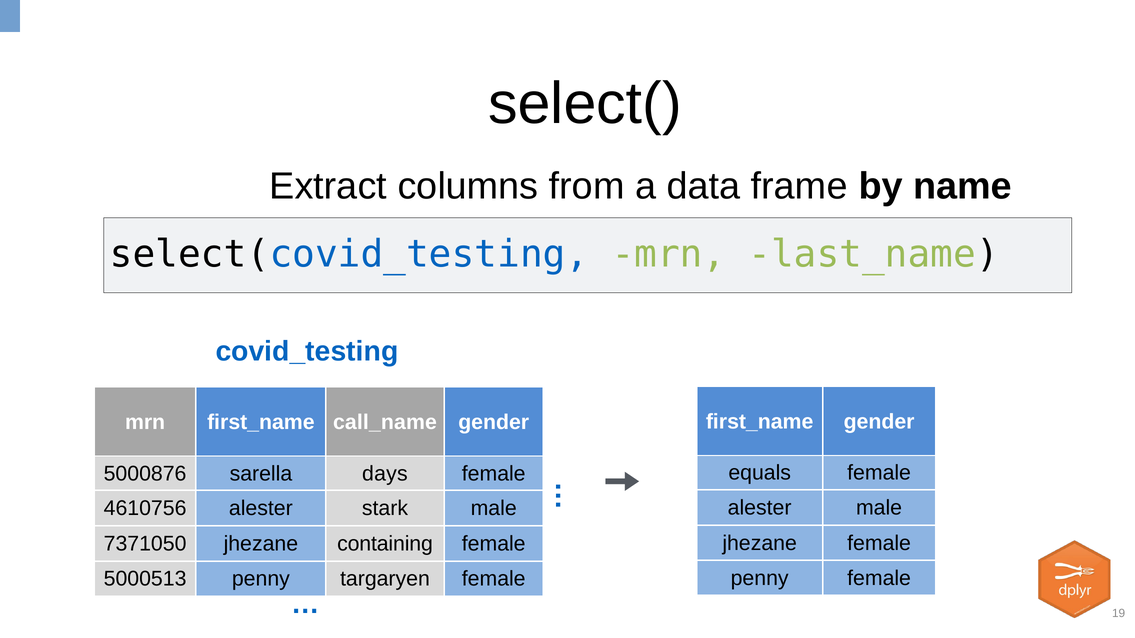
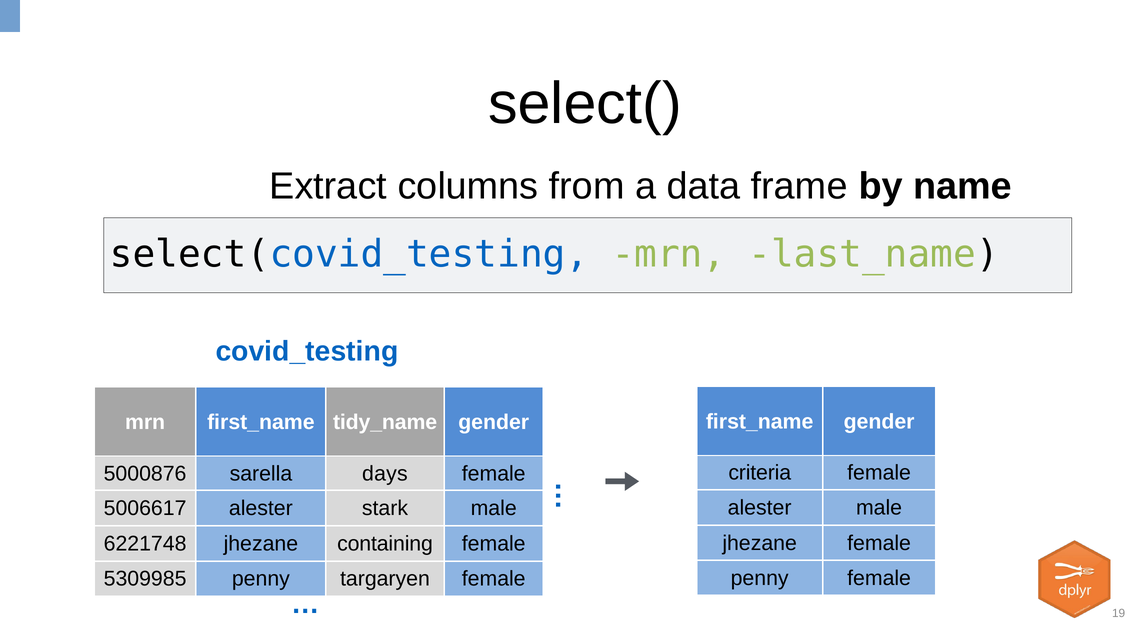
call_name: call_name -> tidy_name (385, 423)
equals: equals -> criteria (760, 473)
4610756: 4610756 -> 5006617 (145, 509)
7371050: 7371050 -> 6221748 (145, 544)
5000513: 5000513 -> 5309985 (145, 579)
